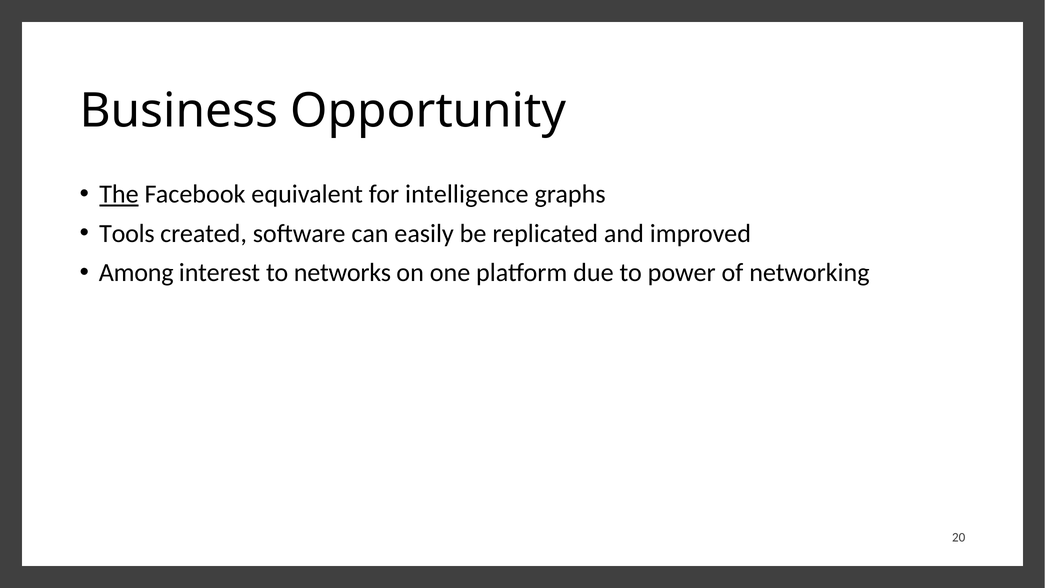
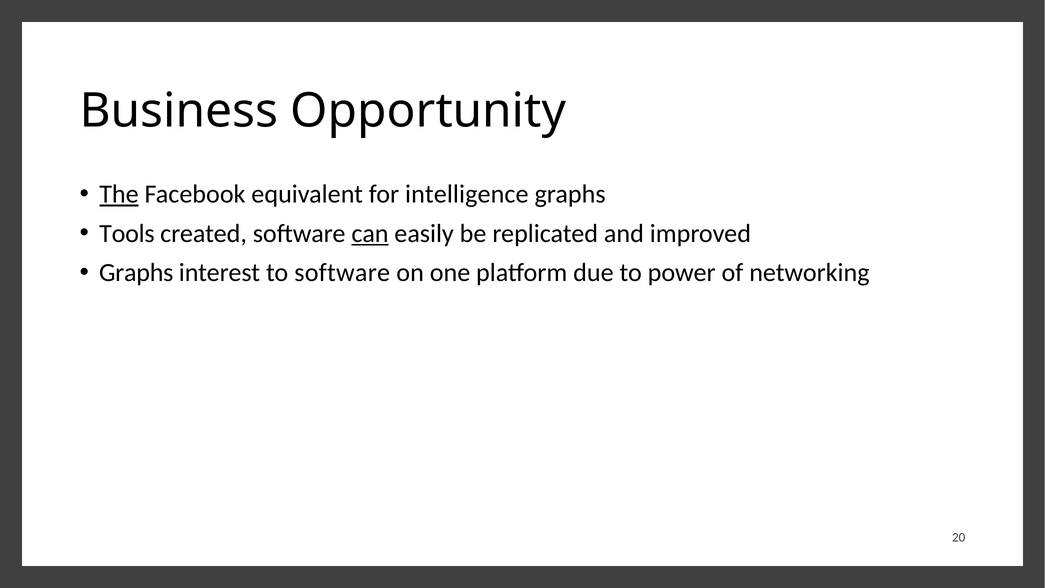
can underline: none -> present (370, 233)
Among: Among -> Graphs (136, 272)
to networks: networks -> software (342, 272)
